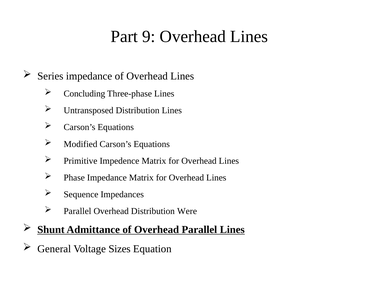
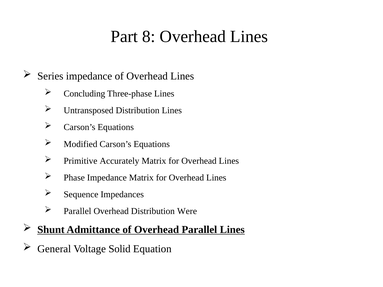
9: 9 -> 8 (149, 37)
Impedence: Impedence -> Accurately (119, 161)
Sizes: Sizes -> Solid (120, 249)
